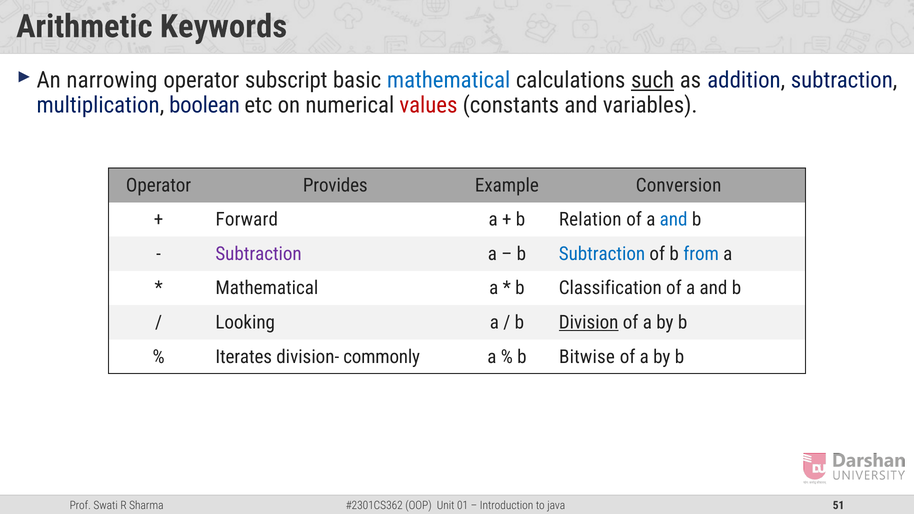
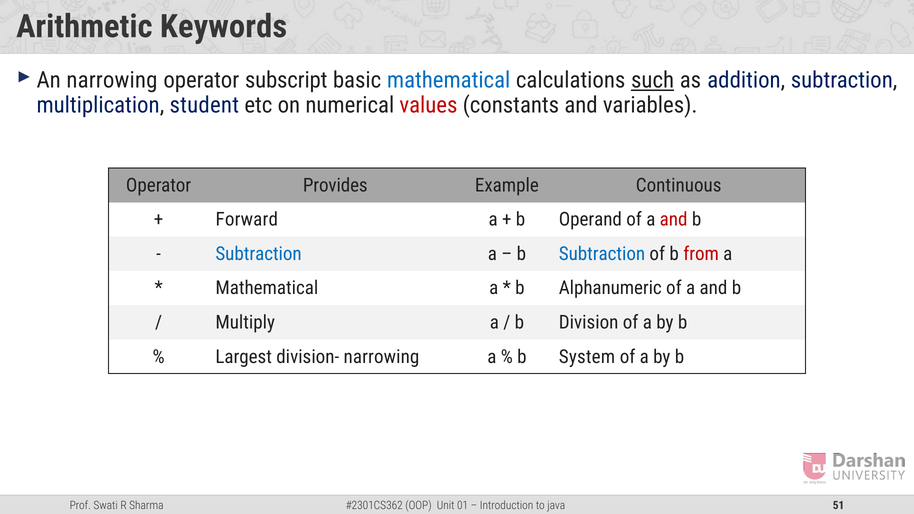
boolean: boolean -> student (204, 105)
Conversion: Conversion -> Continuous (679, 185)
Relation: Relation -> Operand (590, 220)
and colour: blue -> red (674, 220)
Subtraction colour: purple -> blue (259, 254)
from colour: blue -> red (701, 254)
Classification: Classification -> Alphanumeric (610, 288)
Looking: Looking -> Multiply (245, 323)
Division underline: present -> none (589, 323)
Iterates: Iterates -> Largest (244, 357)
division- commonly: commonly -> narrowing (381, 357)
Bitwise: Bitwise -> System (587, 357)
